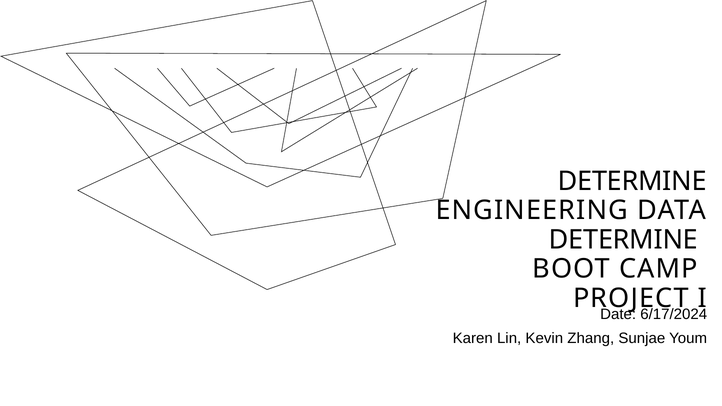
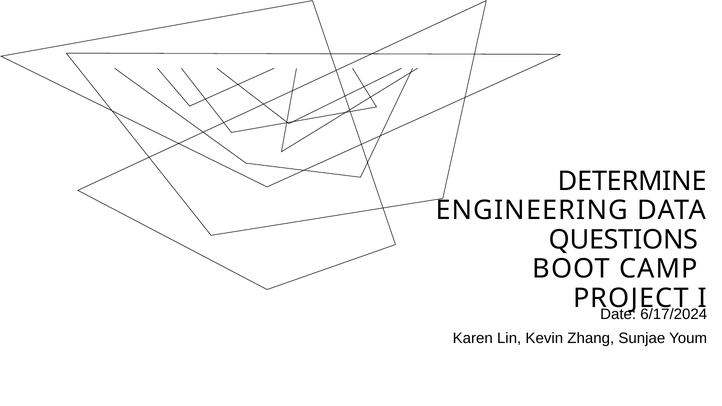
DETERMINE: DETERMINE -> QUESTIONS (623, 240)
